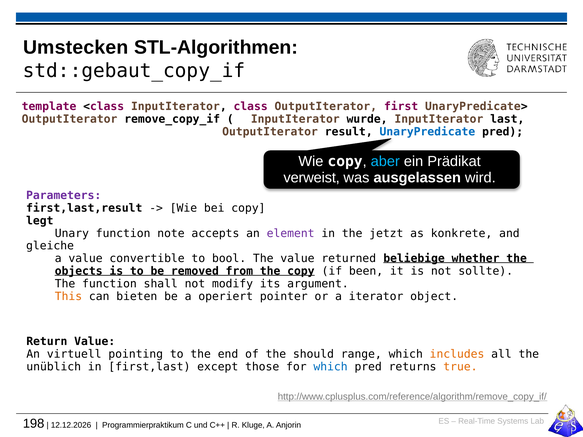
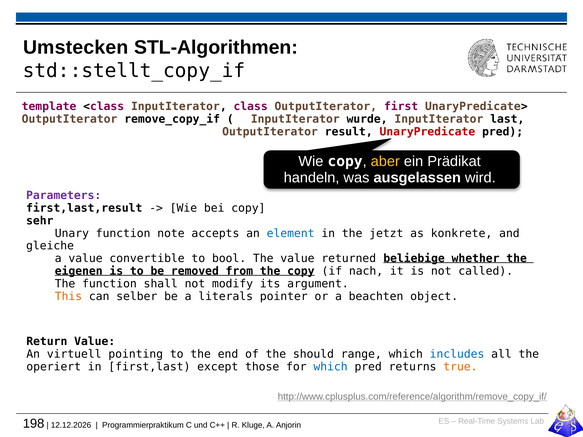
std::gebaut_copy_if: std::gebaut_copy_if -> std::stellt_copy_if (134, 71)
UnaryPredicate colour: blue -> red (427, 132)
aber colour: light blue -> yellow (385, 162)
verweist: verweist -> handeln (312, 178)
legt: legt -> sehr (40, 221)
element colour: purple -> blue (291, 233)
objects: objects -> eigenen (79, 271)
been: been -> nach (366, 271)
sollte: sollte -> called (486, 271)
bieten: bieten -> selber (137, 297)
operiert: operiert -> literals (226, 297)
iterator: iterator -> beachten (376, 297)
includes colour: orange -> blue (457, 354)
unüblich: unüblich -> operiert (54, 367)
